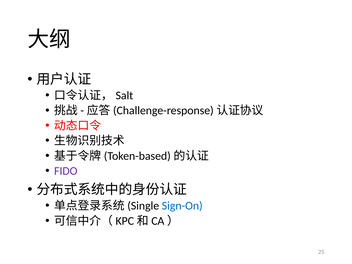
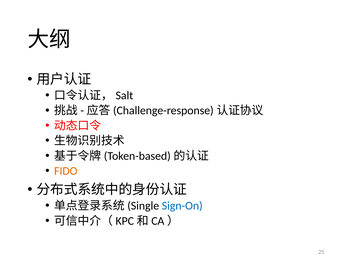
FIDO colour: purple -> orange (66, 171)
